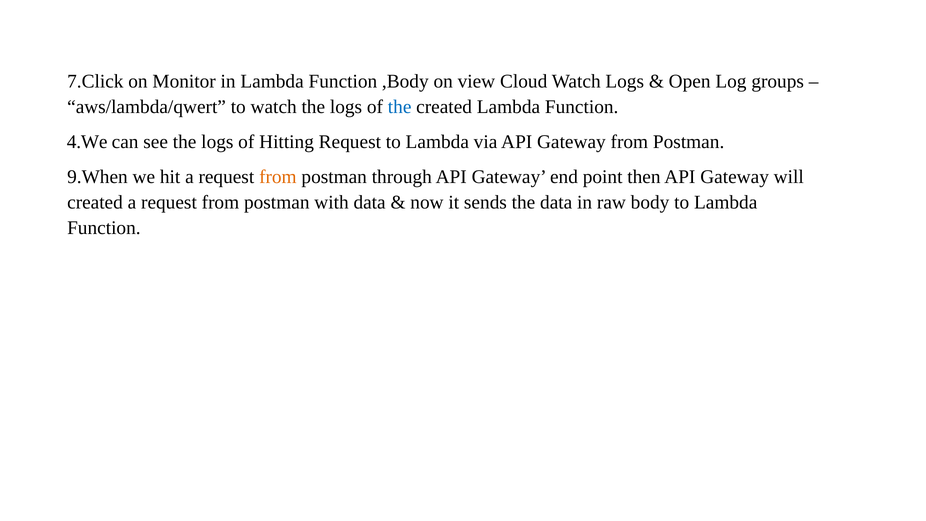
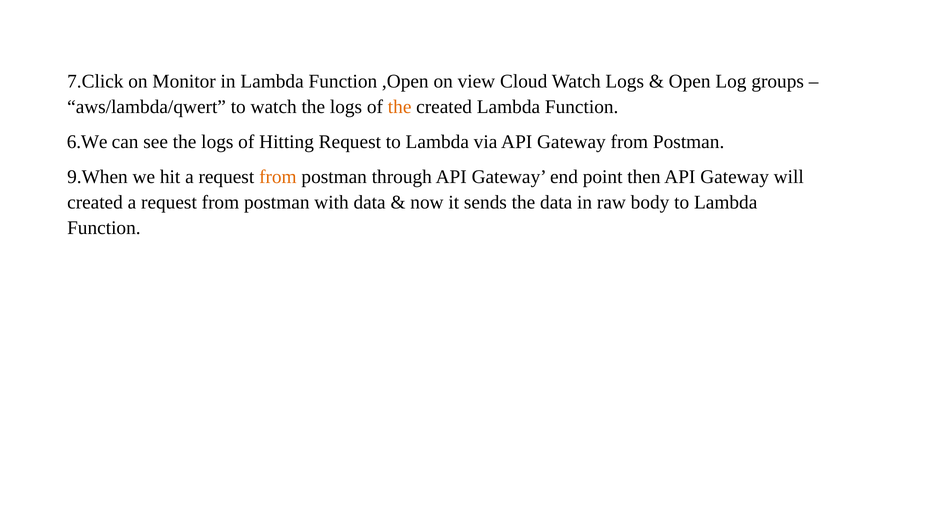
,Body: ,Body -> ,Open (405, 81)
the colour: blue -> orange (400, 107)
4.We: 4.We -> 6.We (87, 142)
